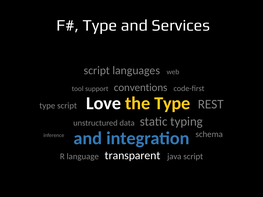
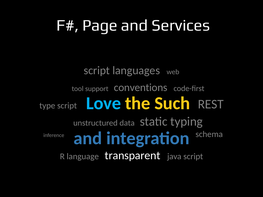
Type: Type -> Page (100, 25)
Love colour: white -> light blue (104, 103)
the Type: Type -> Such (172, 103)
